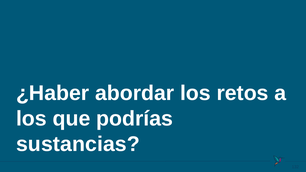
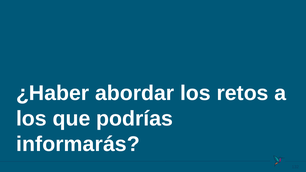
sustancias: sustancias -> informarás (78, 144)
